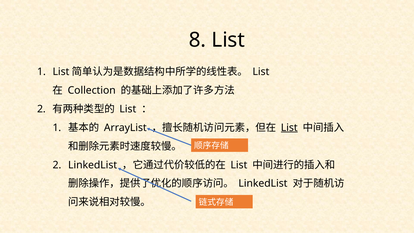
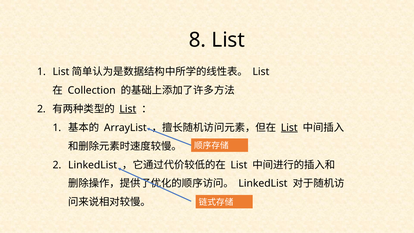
List underline: none -> present (128, 109)
